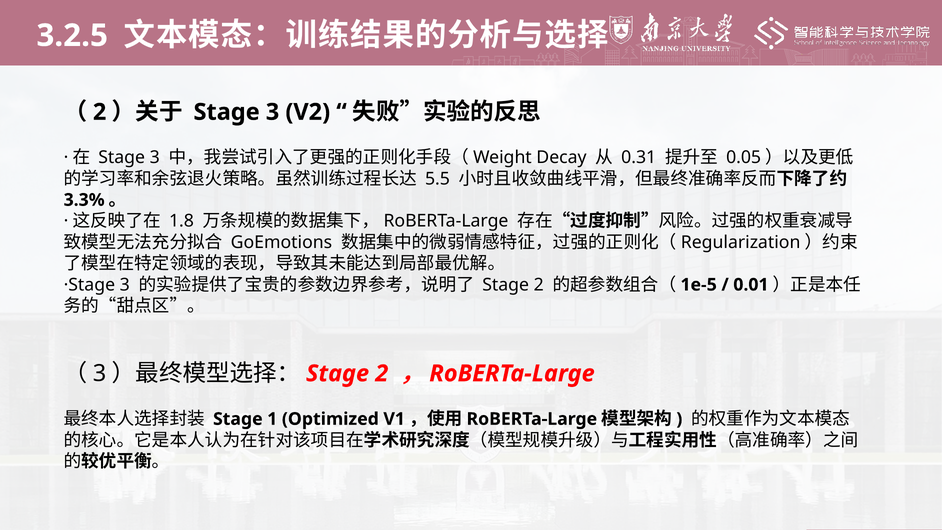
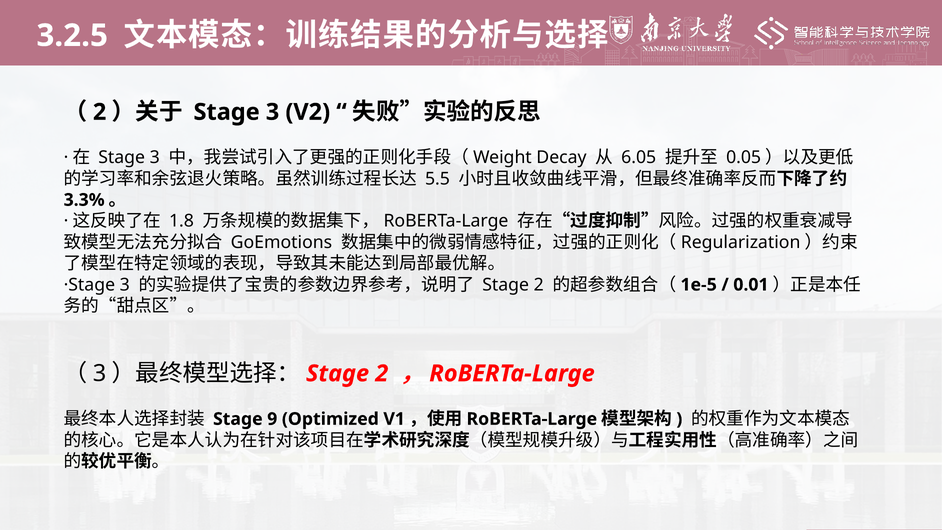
0.31: 0.31 -> 6.05 (639, 158)
1: 1 -> 9 (272, 419)
